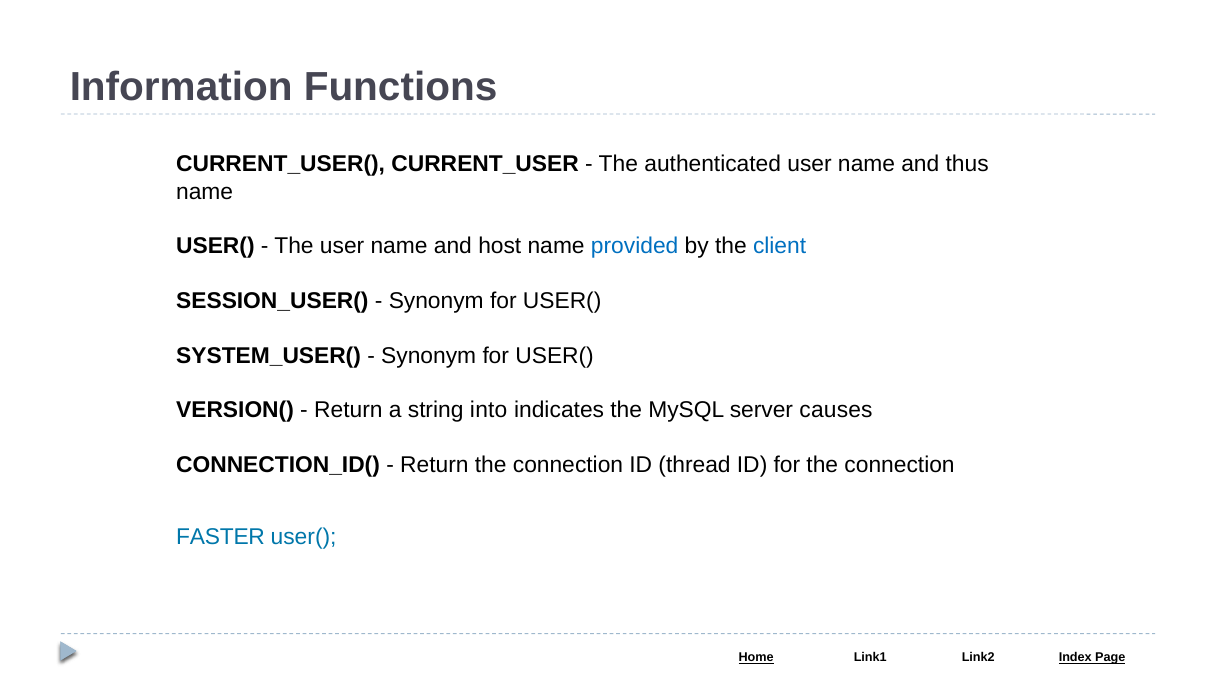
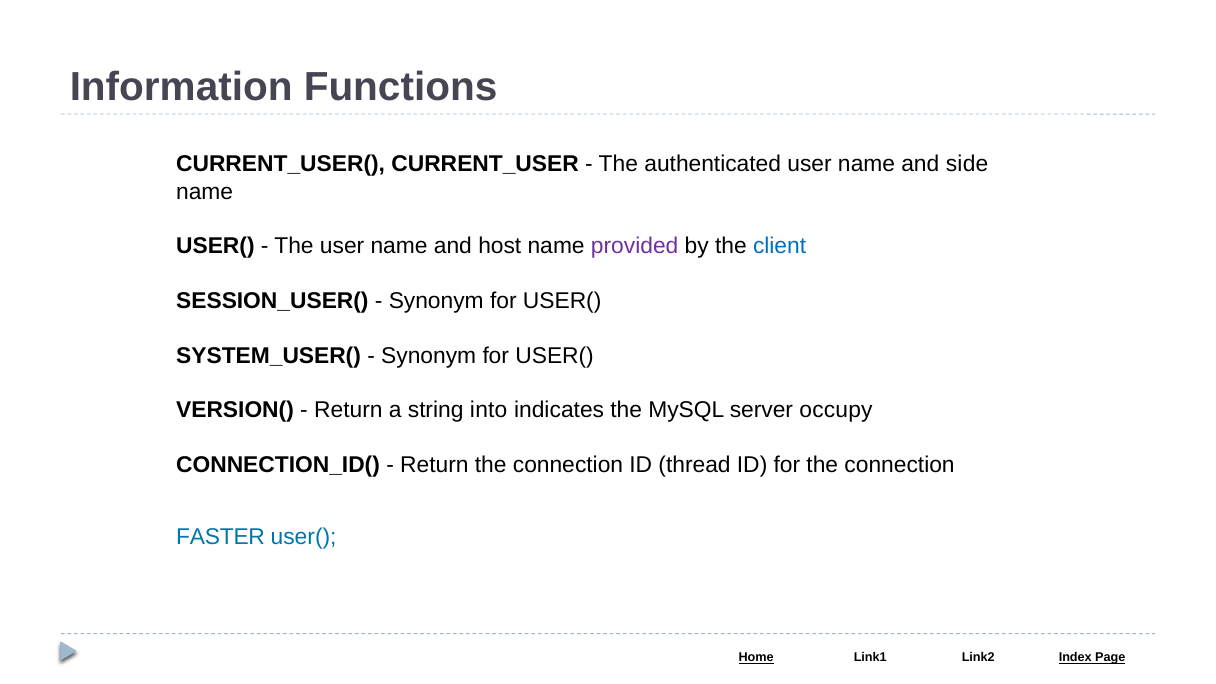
thus: thus -> side (967, 164)
provided colour: blue -> purple (635, 246)
causes: causes -> occupy (836, 410)
